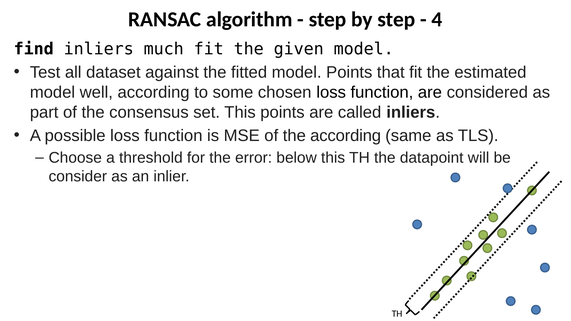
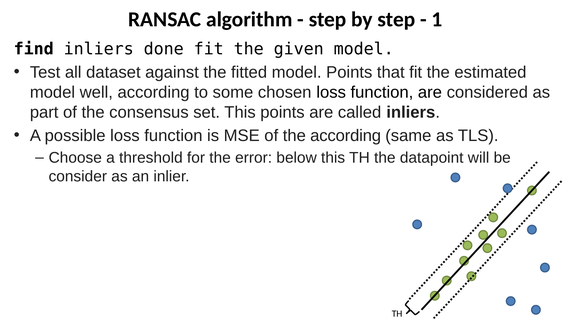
4: 4 -> 1 (437, 19)
much: much -> done (164, 49)
